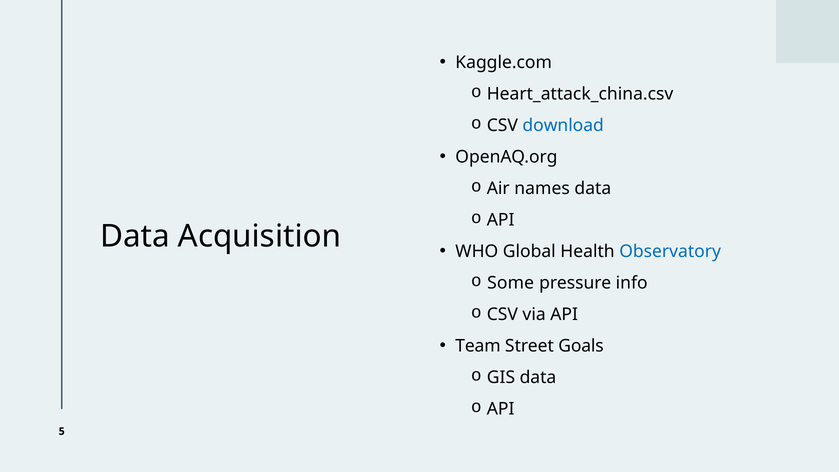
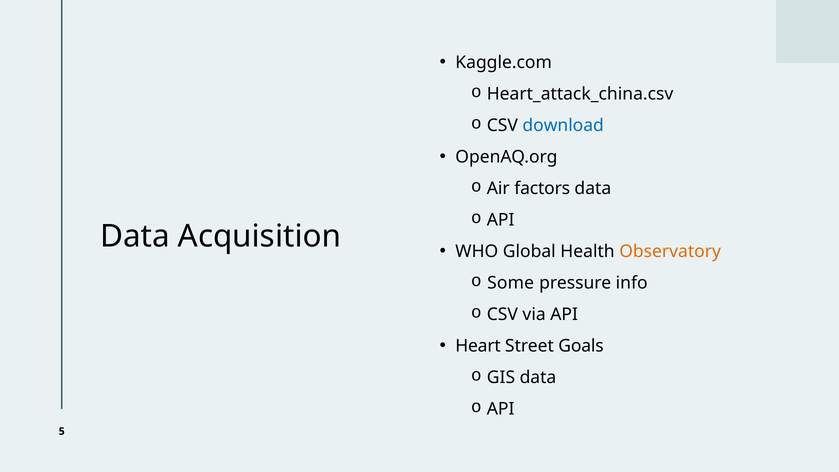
names: names -> factors (542, 188)
Observatory colour: blue -> orange (670, 251)
Team: Team -> Heart (478, 346)
